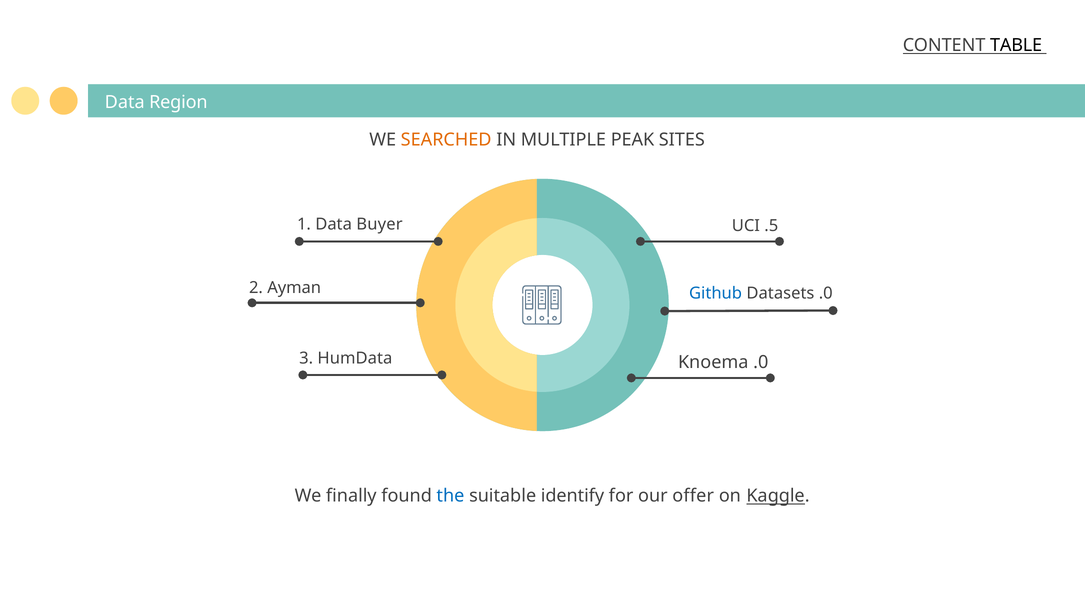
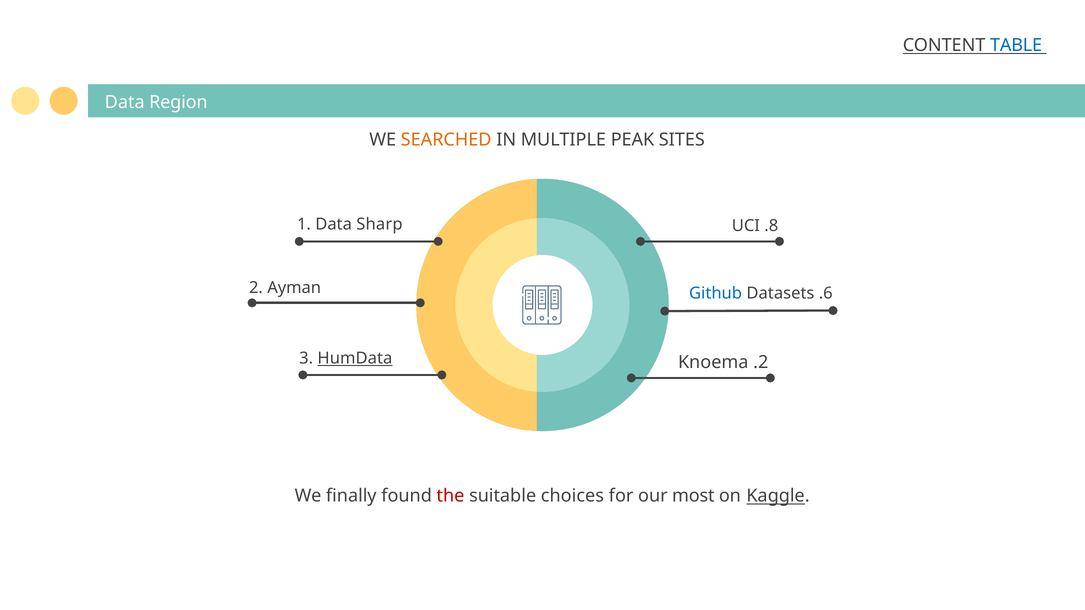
TABLE colour: black -> blue (1016, 45)
Buyer: Buyer -> Sharp (379, 224)
.5: .5 -> .8 (771, 226)
Datasets .0: .0 -> .6 (826, 294)
HumData underline: none -> present (355, 359)
Knoema .0: .0 -> .2 (761, 363)
the colour: blue -> red (450, 496)
identify: identify -> choices (572, 496)
offer: offer -> most (693, 496)
